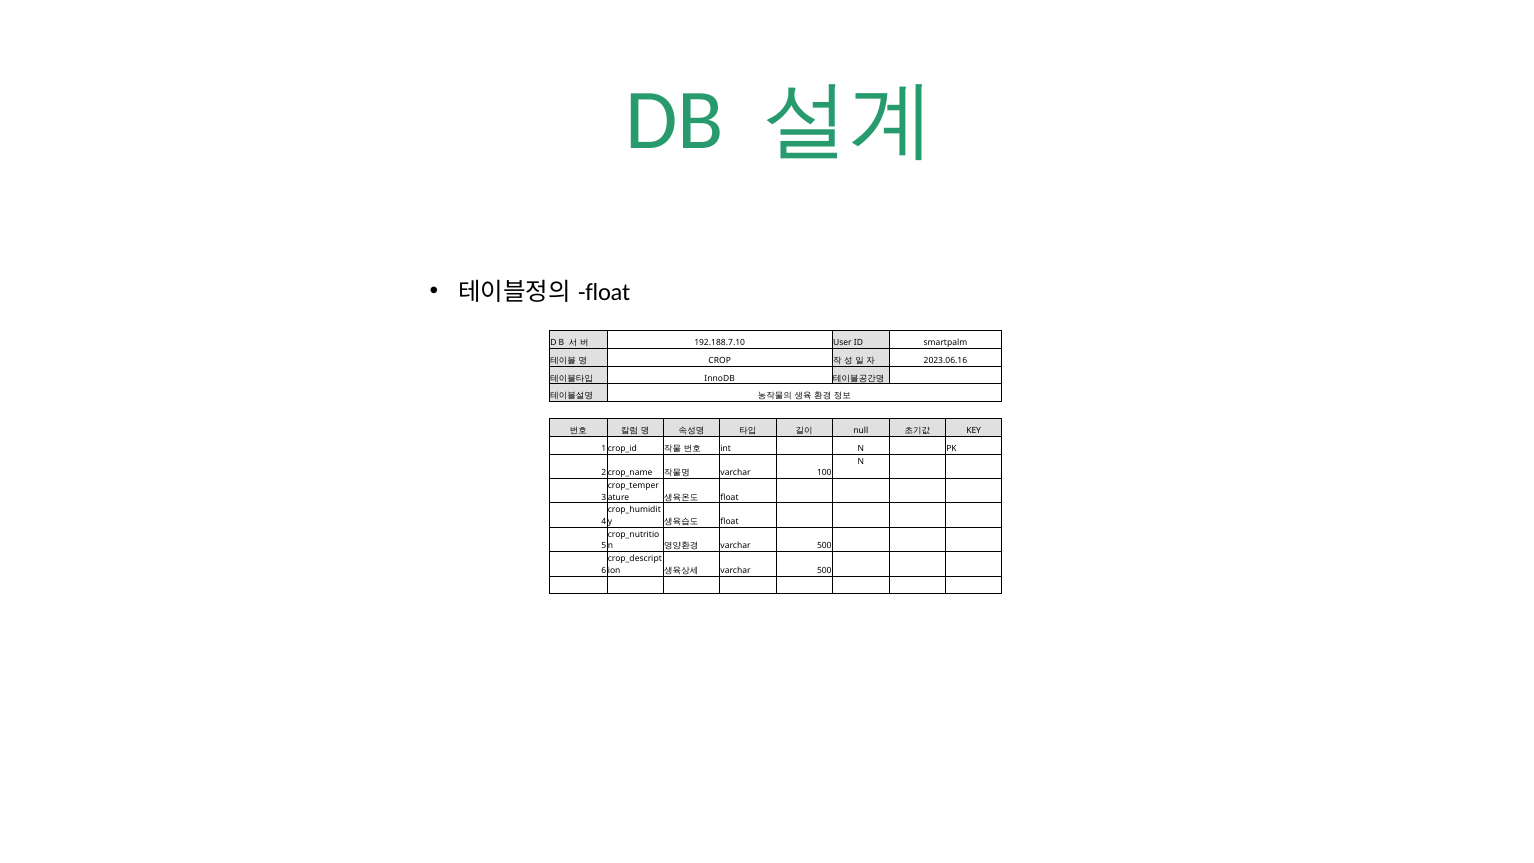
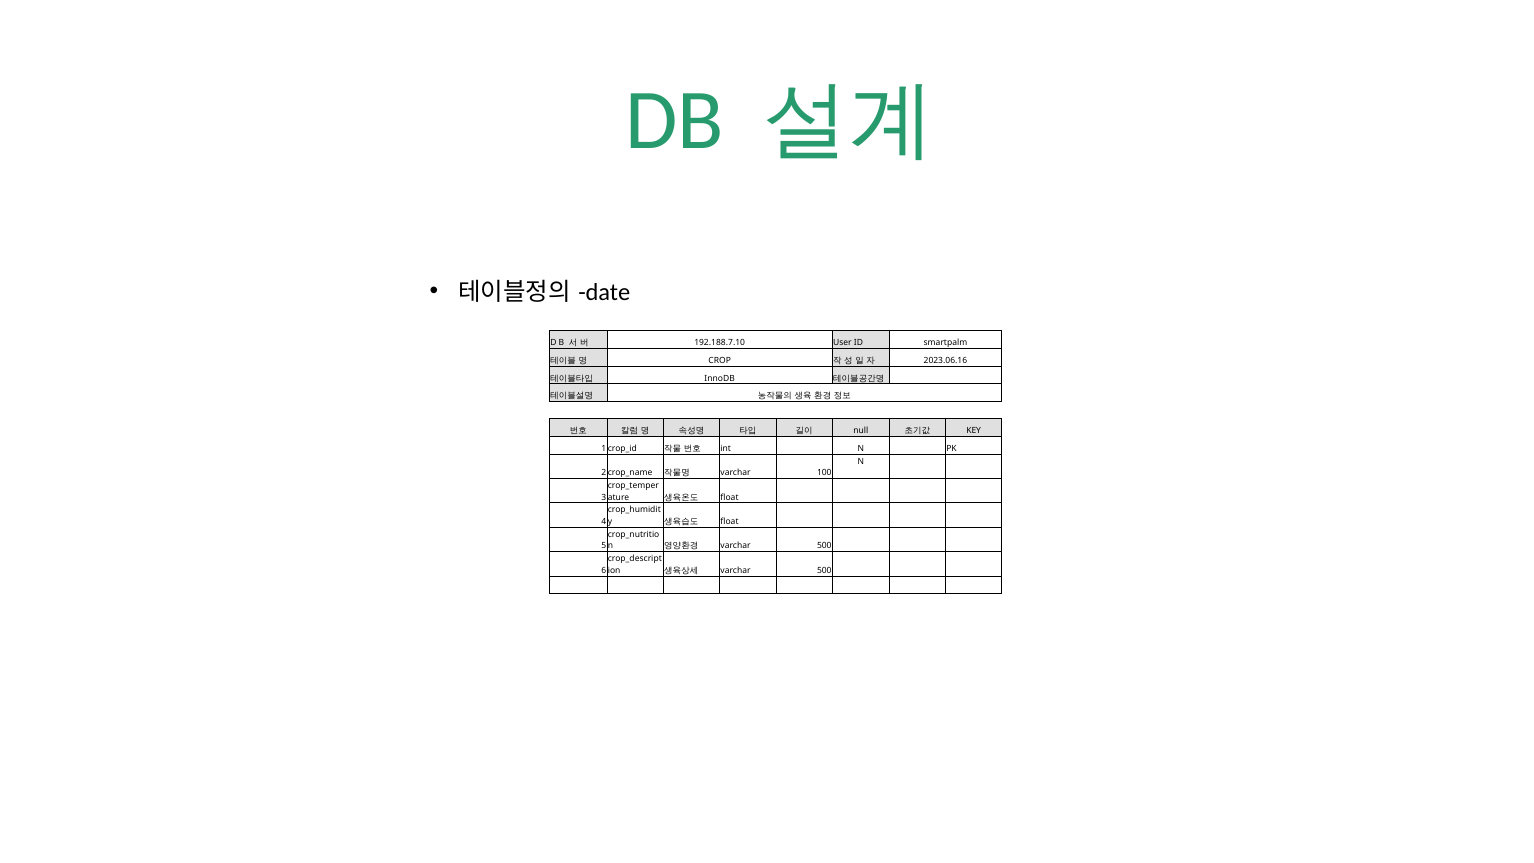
float: float -> date (604, 292)
